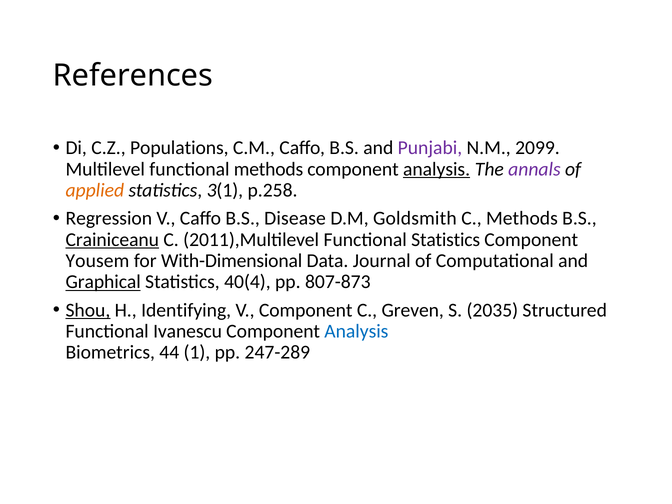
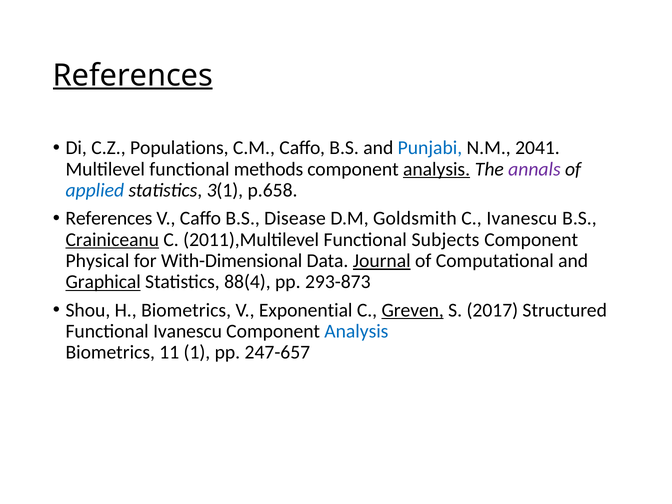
References underline: none -> present (133, 75)
Punjabi colour: purple -> blue (430, 148)
2099: 2099 -> 2041 (537, 148)
applied colour: orange -> blue (95, 190)
p.258: p.258 -> p.658 (273, 190)
Regression: Regression -> References (109, 218)
C Methods: Methods -> Ivanescu (522, 218)
Functional Statistics: Statistics -> Subjects (445, 240)
Yousem: Yousem -> Physical (97, 261)
Journal underline: none -> present (382, 261)
40(4: 40(4 -> 88(4 (247, 282)
807-873: 807-873 -> 293-873 (338, 282)
Shou underline: present -> none (88, 310)
H Identifying: Identifying -> Biometrics (186, 310)
V Component: Component -> Exponential (306, 310)
Greven underline: none -> present (413, 310)
2035: 2035 -> 2017 (492, 310)
44: 44 -> 11 (169, 352)
247-289: 247-289 -> 247-657 (277, 352)
